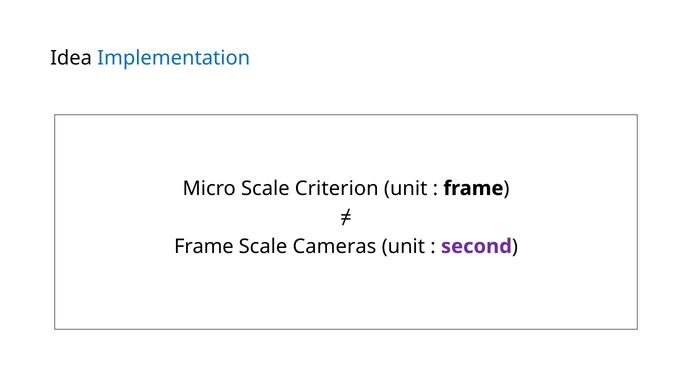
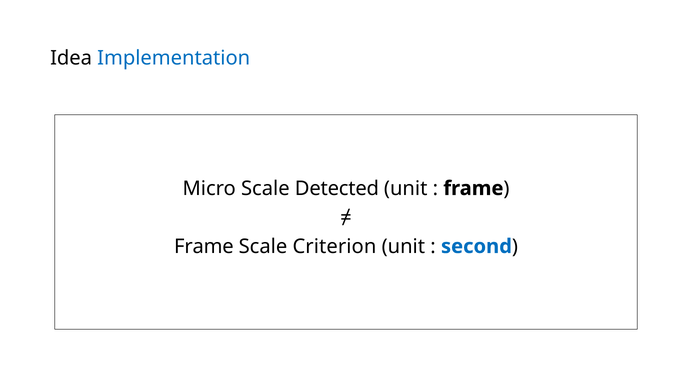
Criterion: Criterion -> Detected (337, 189)
Cameras: Cameras -> Criterion (334, 247)
second colour: purple -> blue (476, 247)
